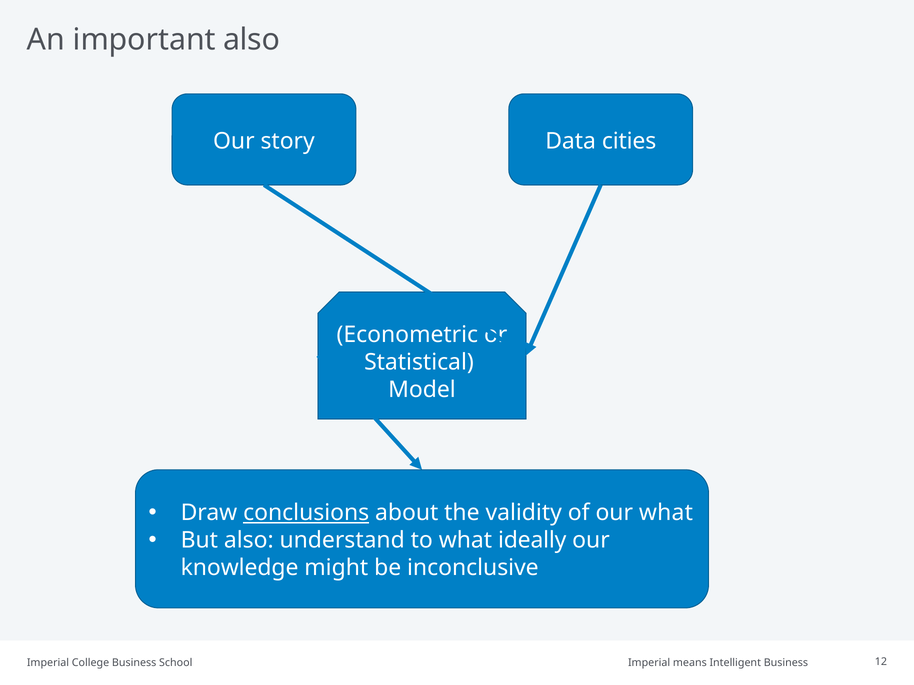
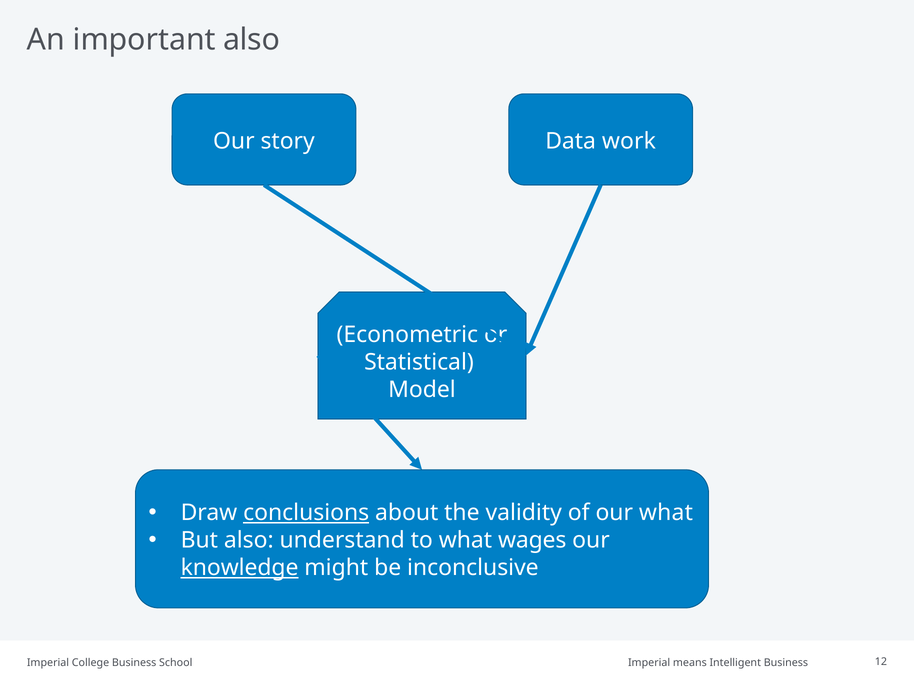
cities: cities -> work (629, 141)
ideally: ideally -> wages (532, 541)
knowledge underline: none -> present (240, 568)
